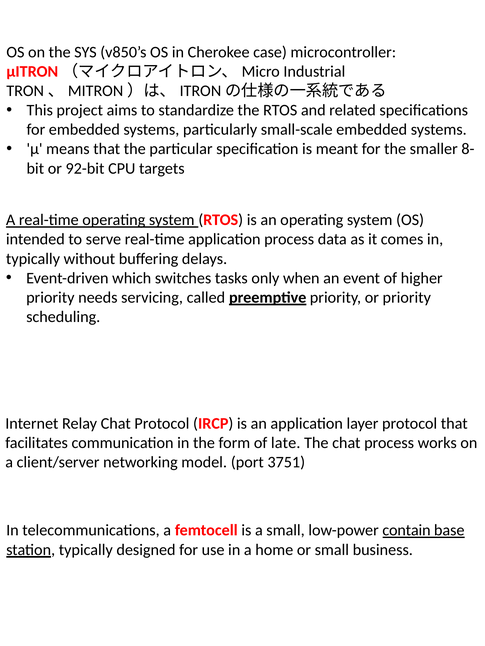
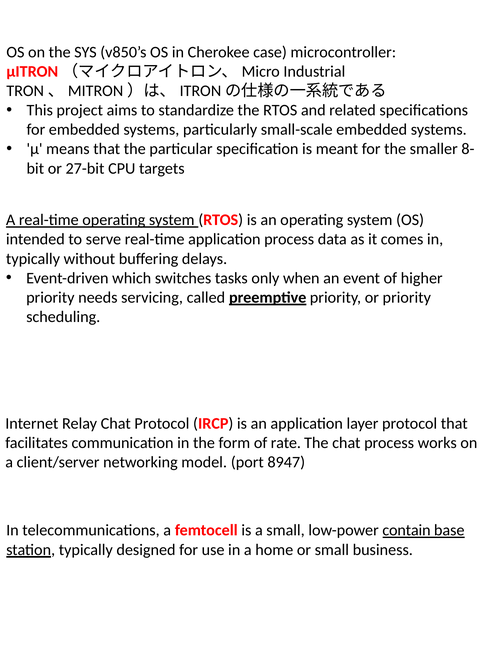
92-bit: 92-bit -> 27-bit (85, 169)
late: late -> rate (286, 443)
3751: 3751 -> 8947 (286, 463)
